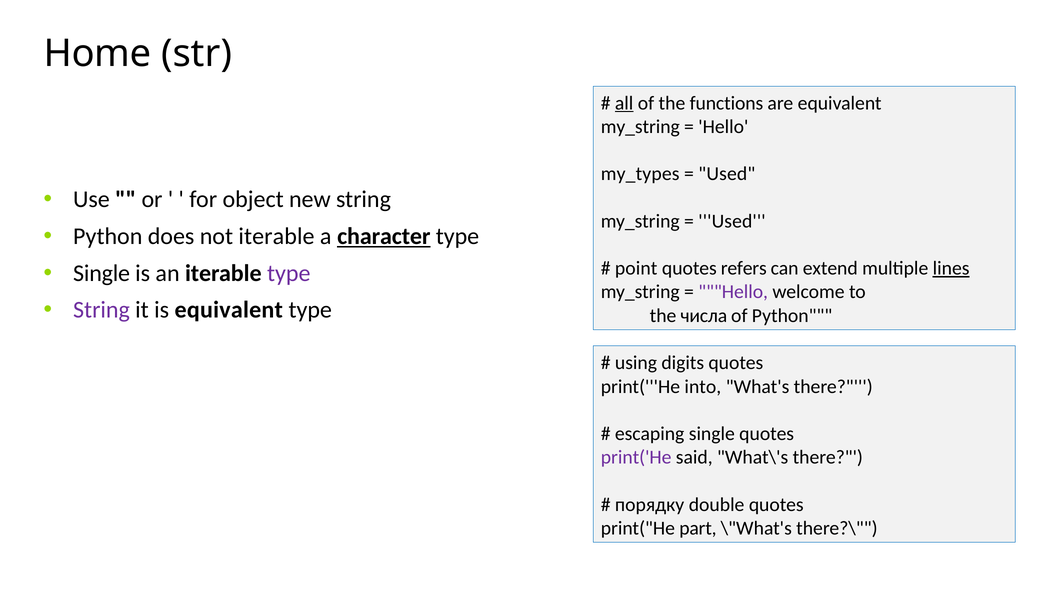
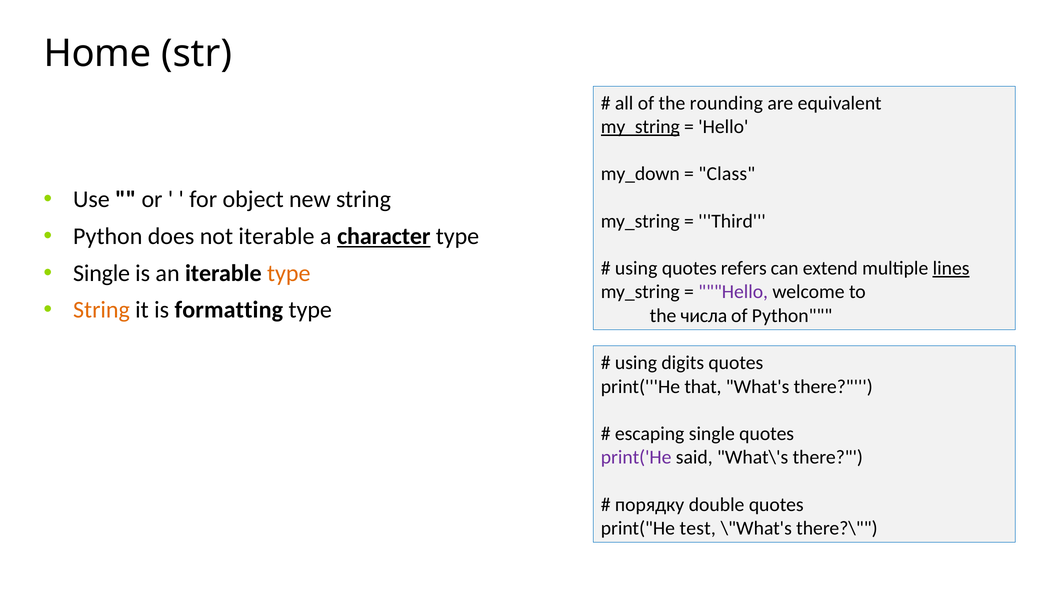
all underline: present -> none (624, 103)
functions: functions -> rounding (726, 103)
my_string underline: none -> present (640, 127)
my_types: my_types -> my_down (640, 174)
Used: Used -> Class (727, 174)
Used: Used -> Third (732, 221)
point: point -> using (636, 268)
type colour: purple -> orange (289, 273)
String colour: purple -> orange (101, 310)
is equivalent: equivalent -> formatting (229, 310)
into: into -> that (703, 387)
part: part -> test (698, 528)
